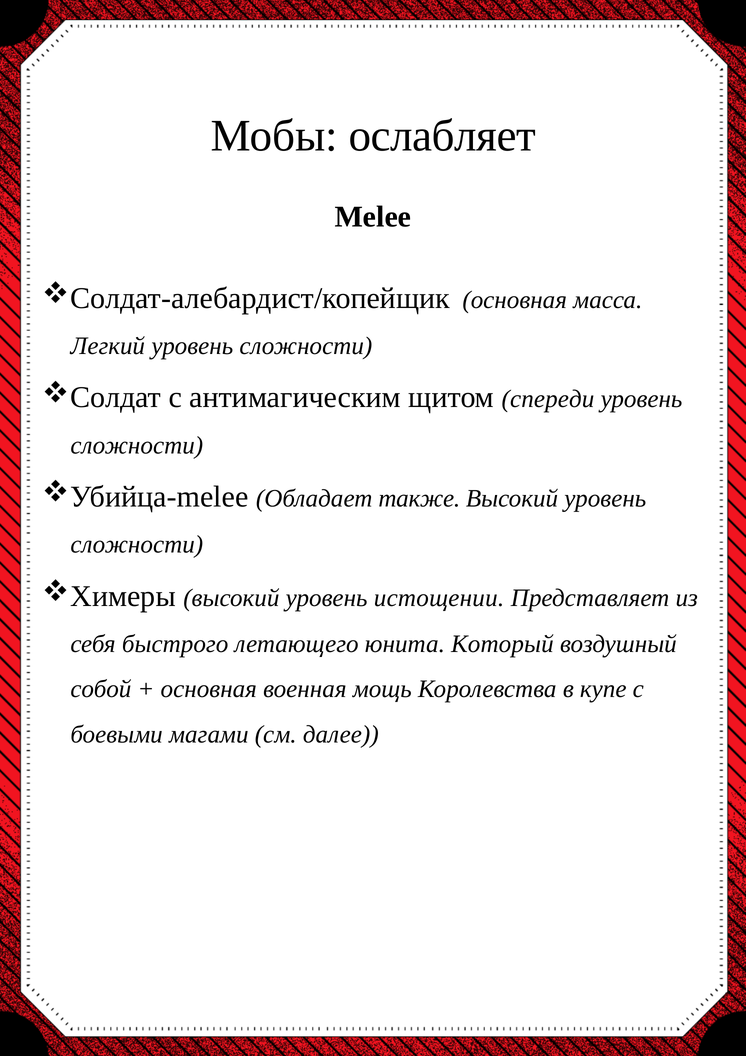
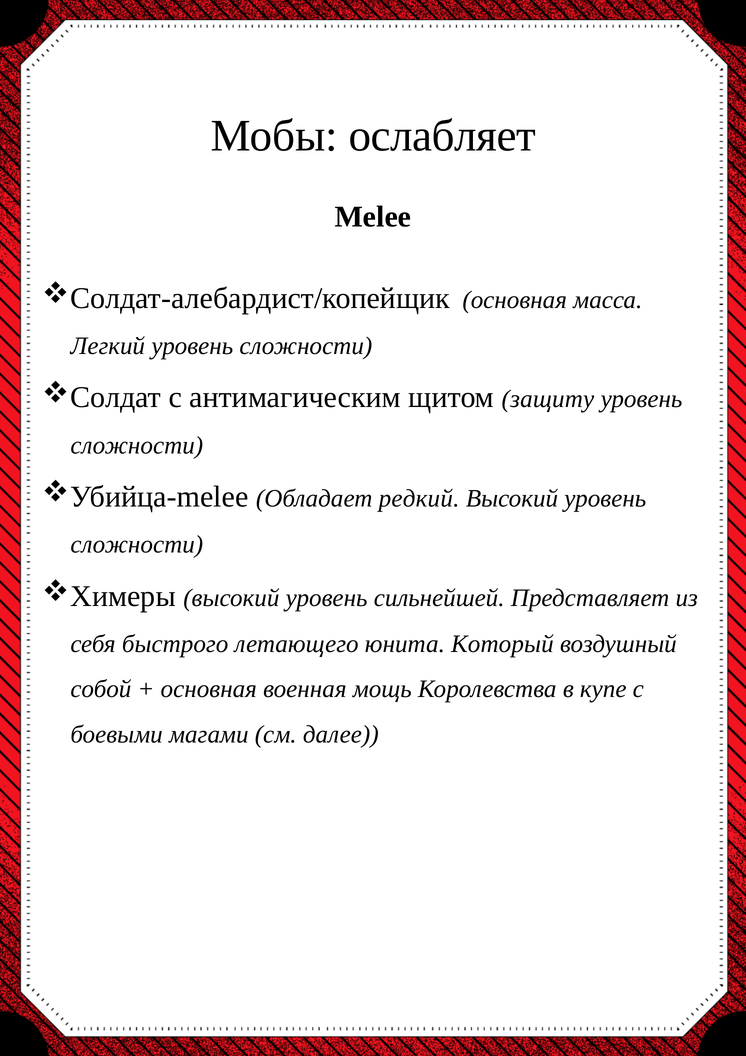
спереди: спереди -> защиту (548, 399)
также: также -> редкий (419, 498)
истощении: истощении -> сильнейшей (439, 597)
